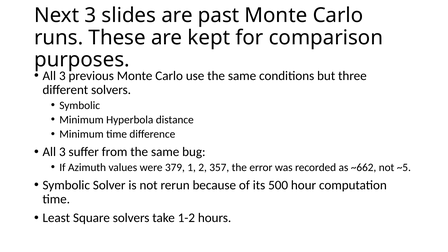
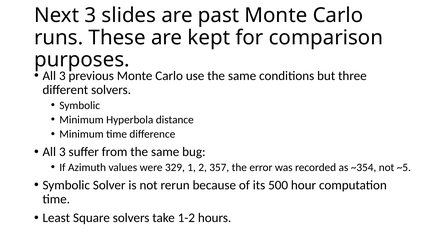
379: 379 -> 329 (175, 167)
~662: ~662 -> ~354 (364, 167)
